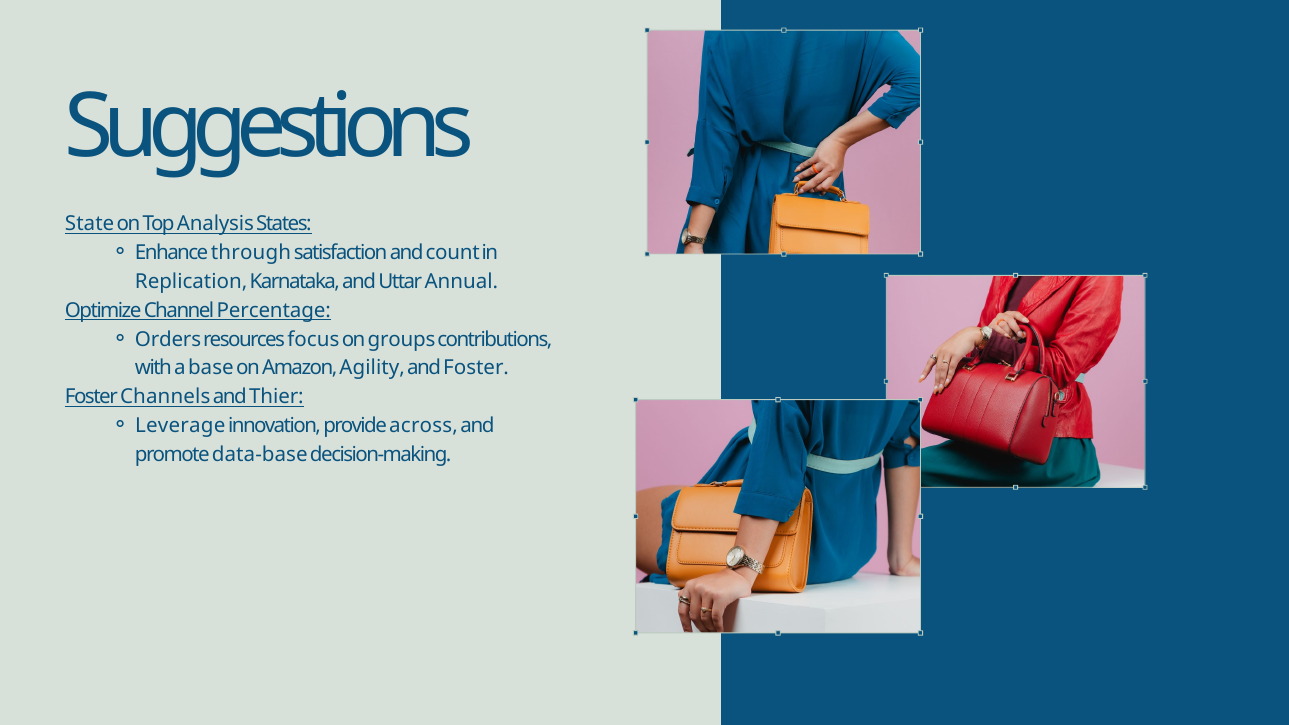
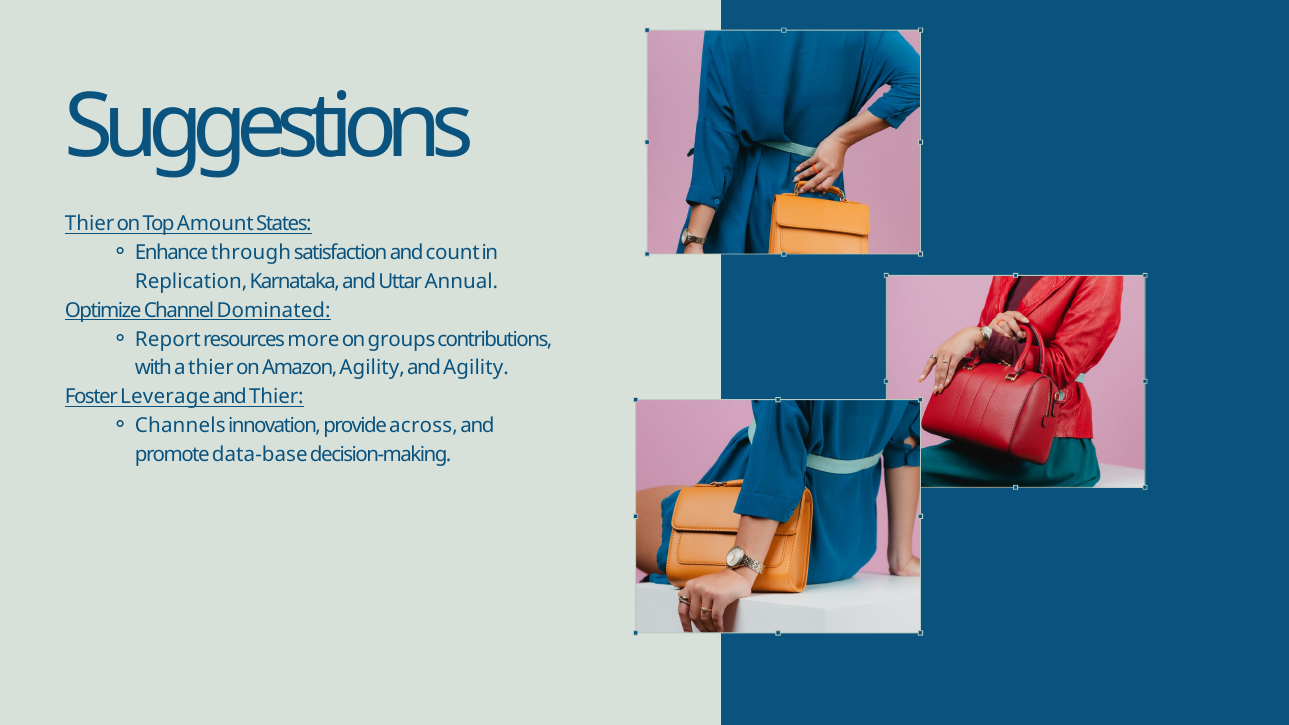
State: State -> Thier (90, 224)
Analysis: Analysis -> Amount (215, 224)
Percentage: Percentage -> Dominated (274, 311)
Orders: Orders -> Report (168, 339)
focus: focus -> more (313, 339)
a base: base -> thier (211, 368)
and Foster: Foster -> Agility (476, 368)
Channels: Channels -> Leverage (165, 397)
Leverage: Leverage -> Channels (180, 426)
